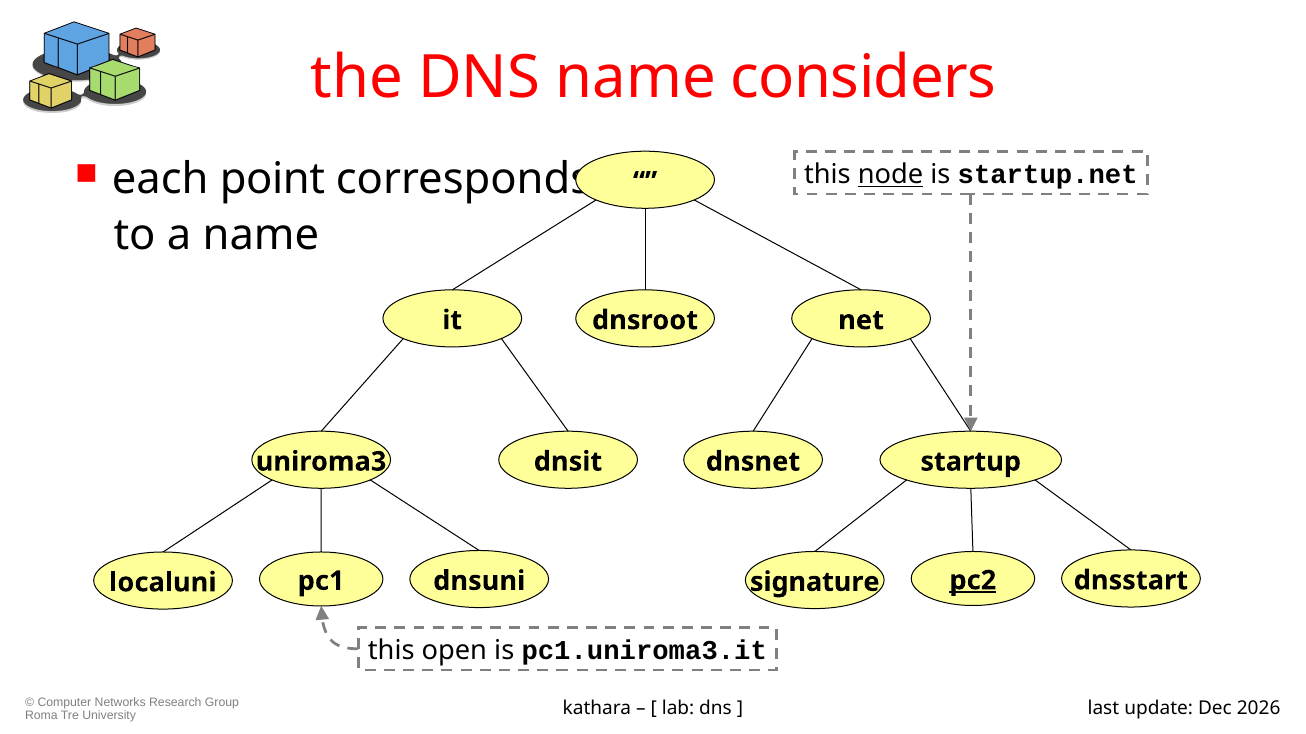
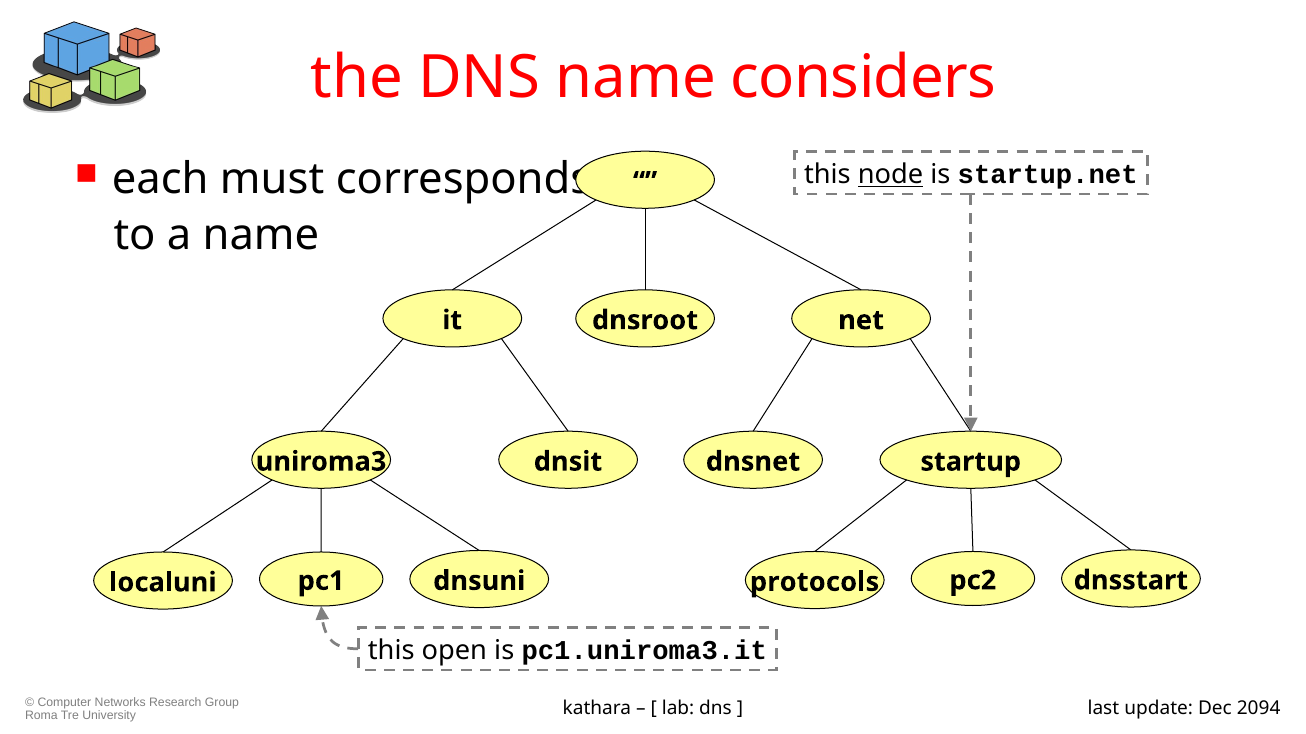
point: point -> must (272, 179)
signature: signature -> protocols (815, 582)
pc2 underline: present -> none (973, 581)
2026: 2026 -> 2094 (1259, 709)
